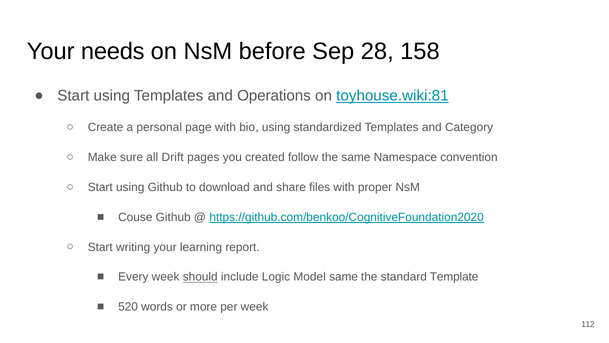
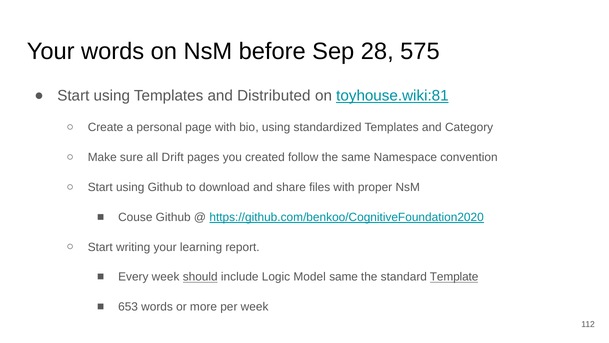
Your needs: needs -> words (113, 52)
158: 158 -> 575 (420, 52)
Operations: Operations -> Distributed (274, 96)
Template underline: none -> present (454, 277)
520: 520 -> 653 (128, 307)
